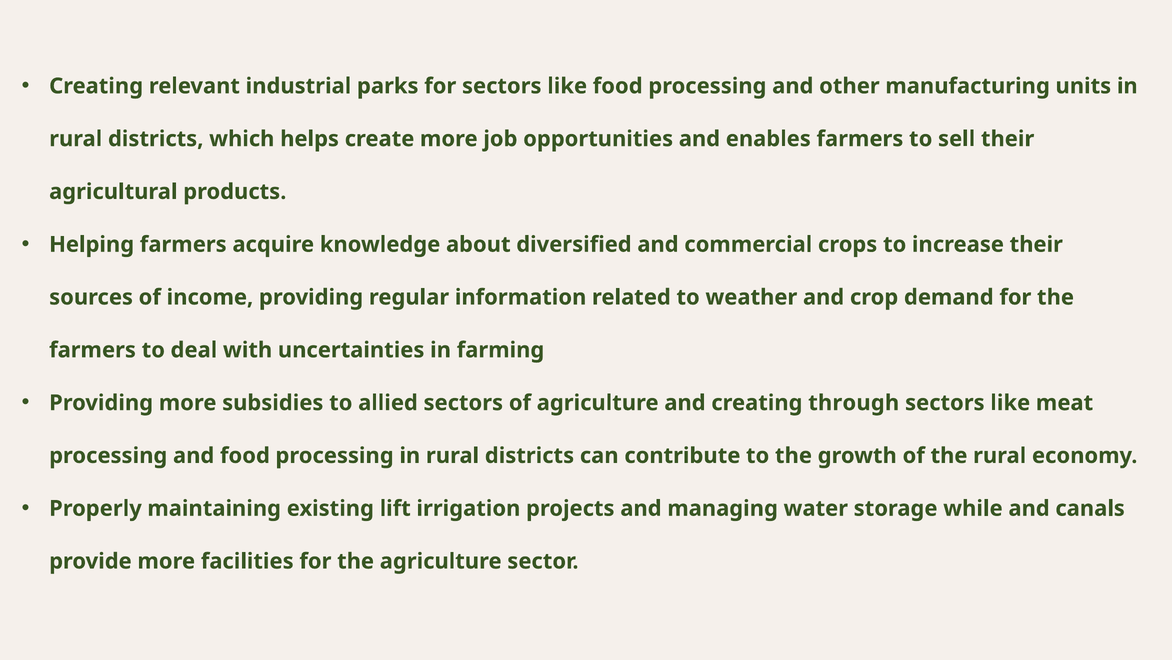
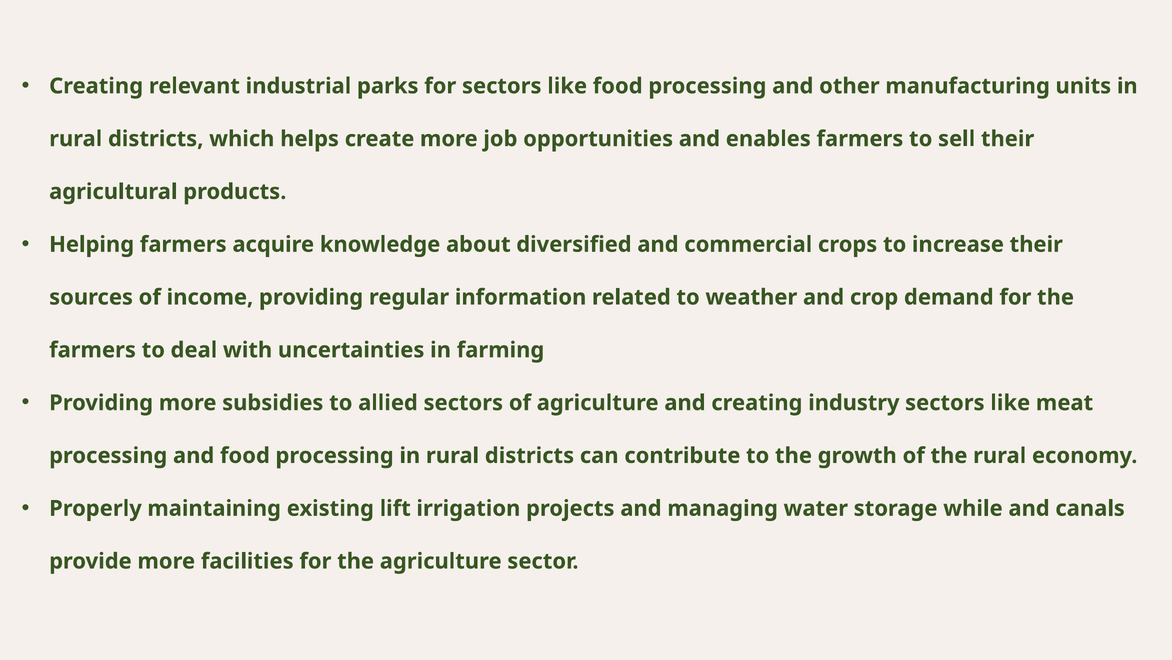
through: through -> industry (854, 402)
